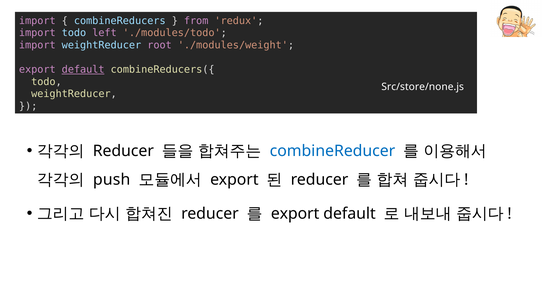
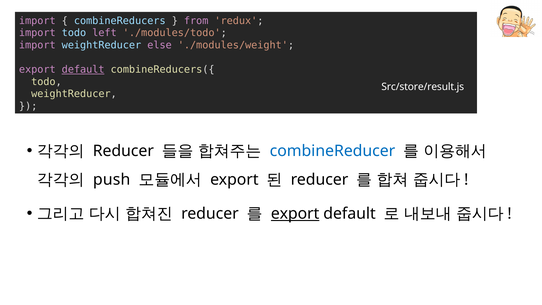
root: root -> else (160, 45)
Src/store/none.js: Src/store/none.js -> Src/store/result.js (423, 87)
export underline: none -> present (295, 214)
